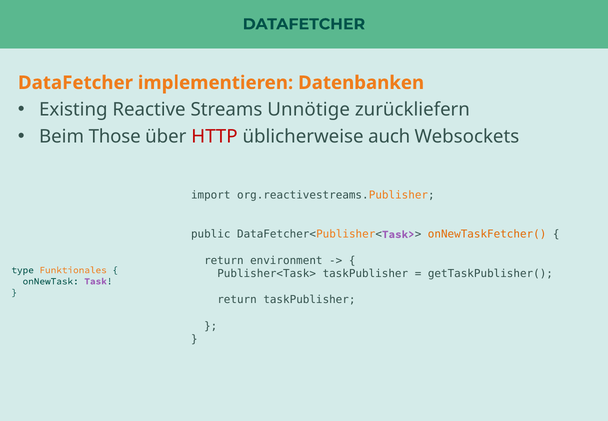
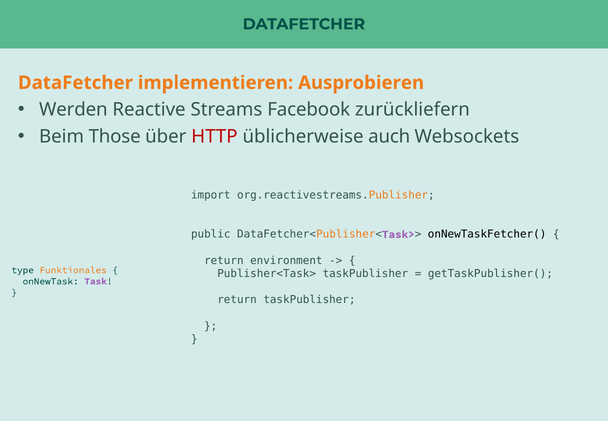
Datenbanken: Datenbanken -> Ausprobieren (361, 83)
Existing: Existing -> Werden (73, 110)
Unnötige: Unnötige -> Facebook (309, 110)
onNewTaskFetcher( colour: orange -> black (487, 234)
